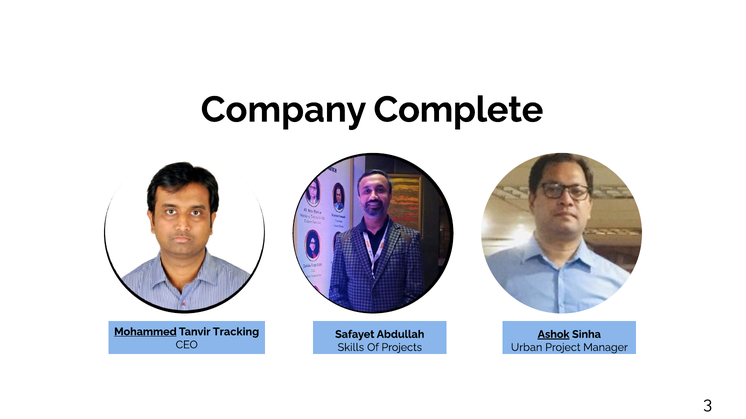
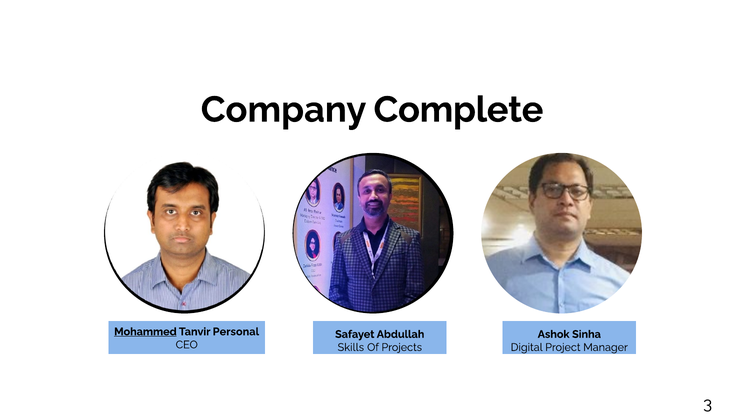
Tracking: Tracking -> Personal (236, 332)
Ashok underline: present -> none (554, 335)
Urban: Urban -> Digital (527, 348)
